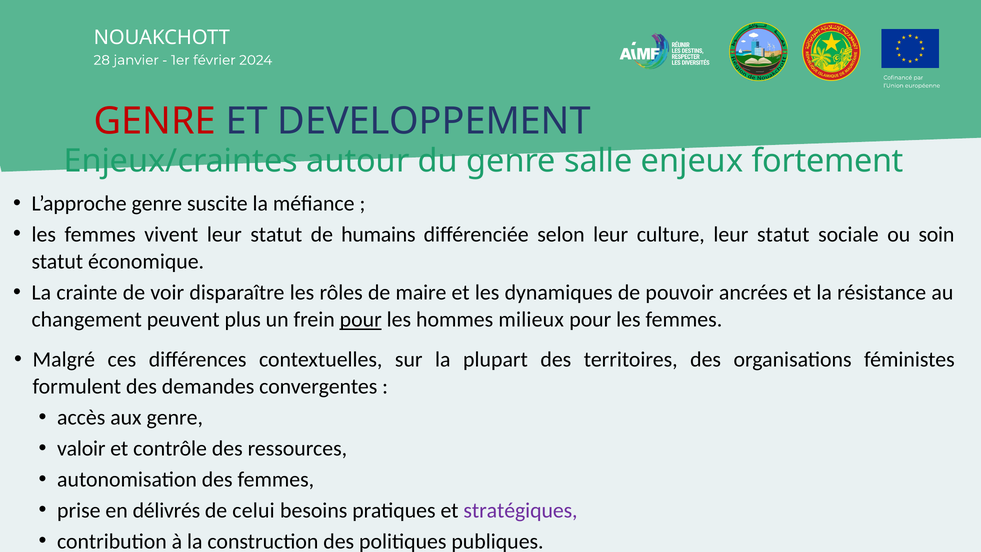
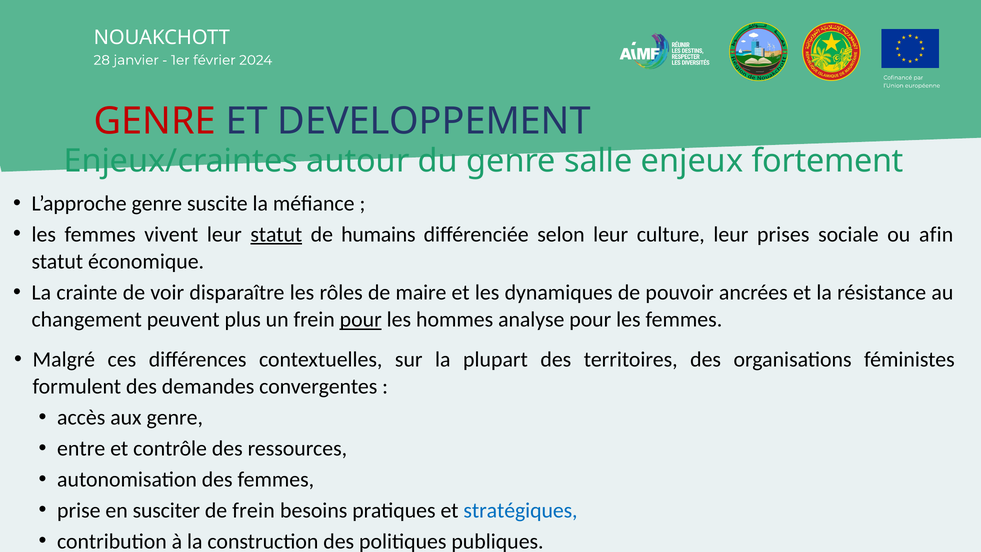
statut underline: none -> present (276, 234)
culture leur statut: statut -> prises (783, 234)
soin: soin -> afin (936, 234)
milieux: milieux -> analyse (531, 320)
valoir: valoir -> entre (81, 448)
délivrés: délivrés -> susciter (166, 510)
de celui: celui -> frein (254, 510)
stratégiques colour: purple -> blue (521, 510)
